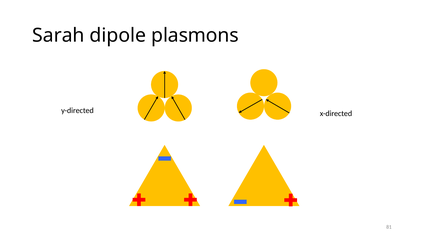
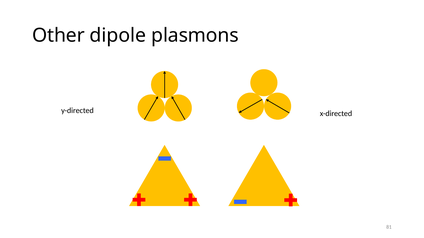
Sarah: Sarah -> Other (59, 36)
